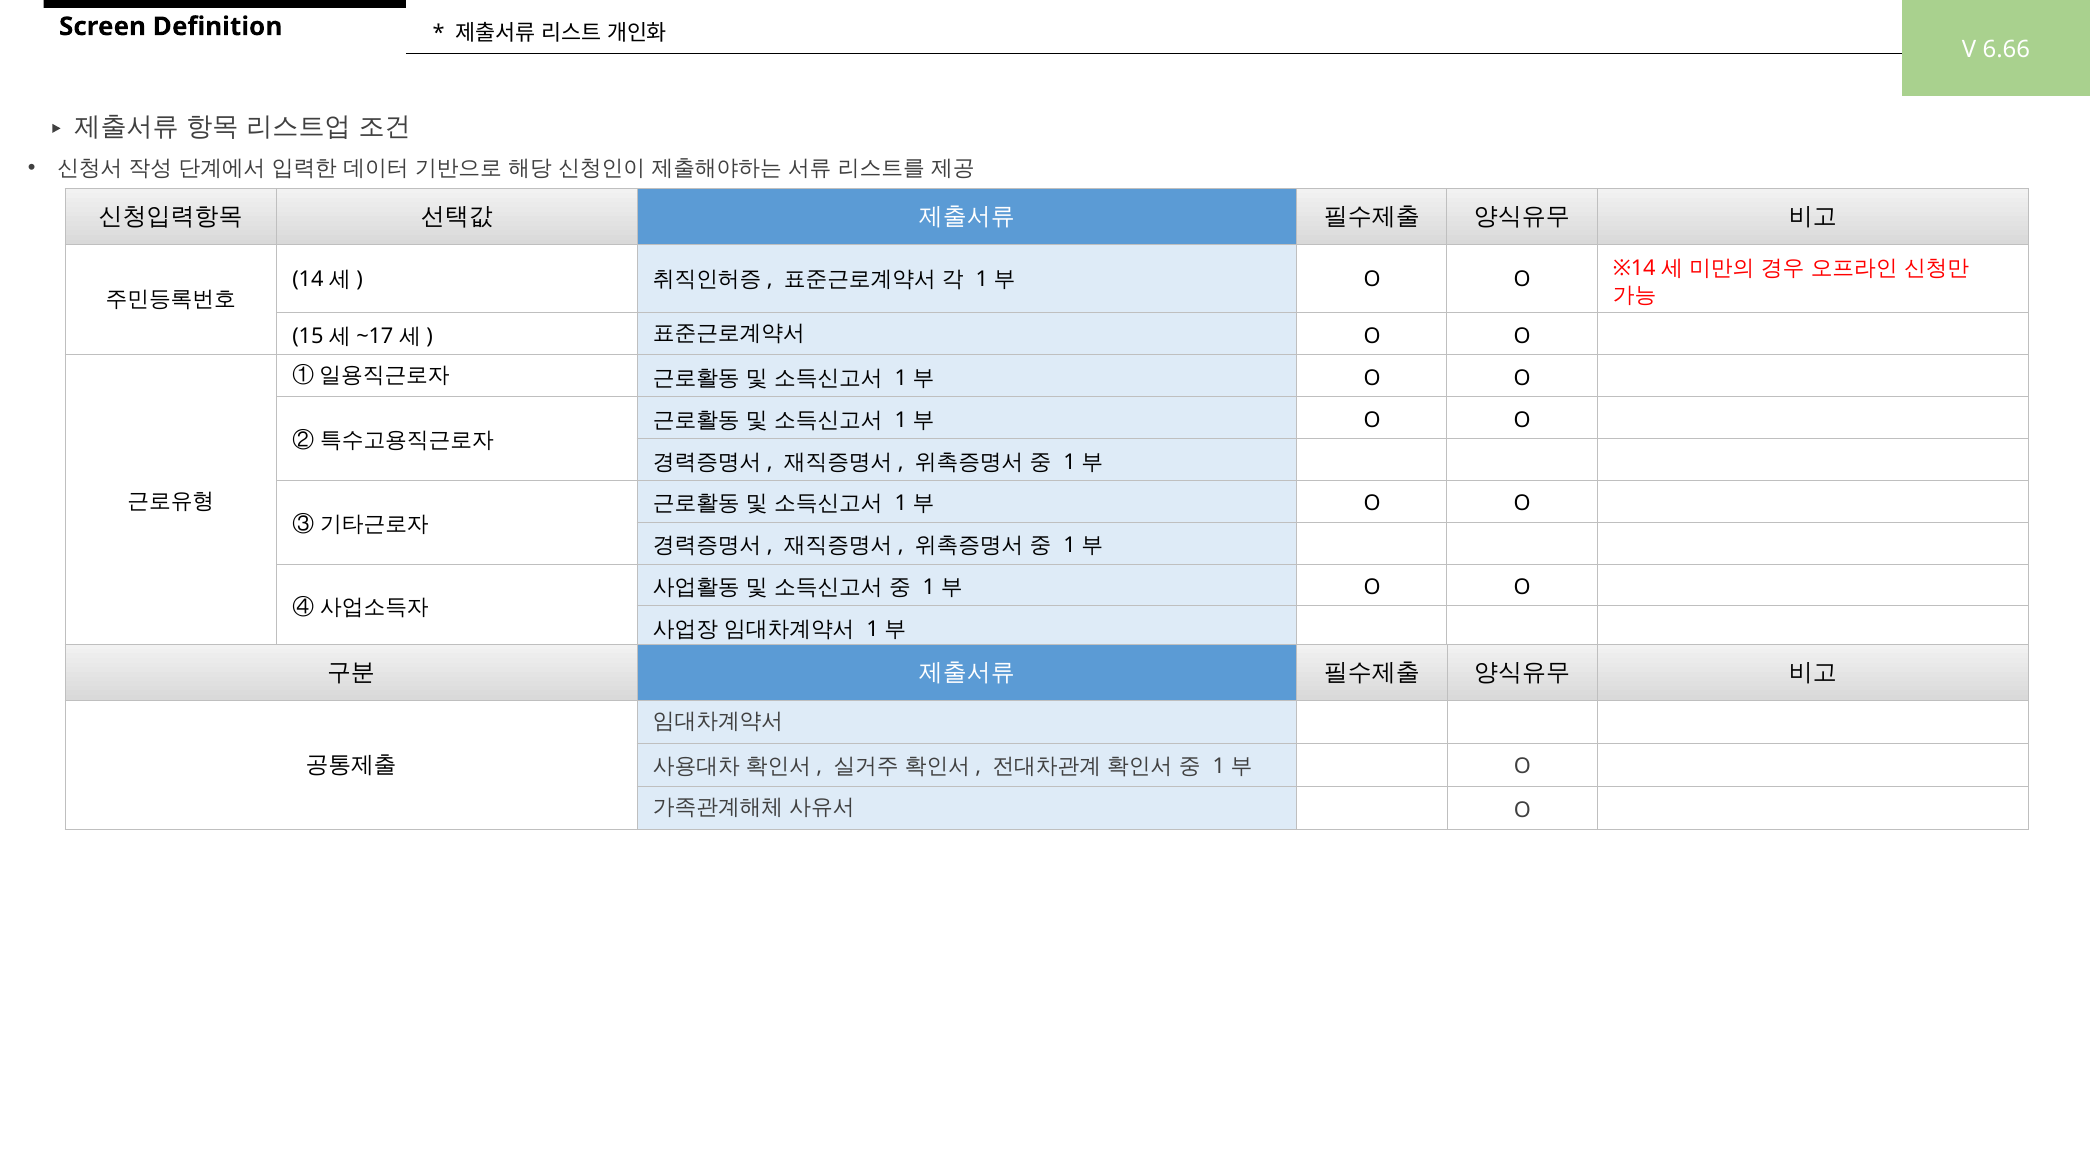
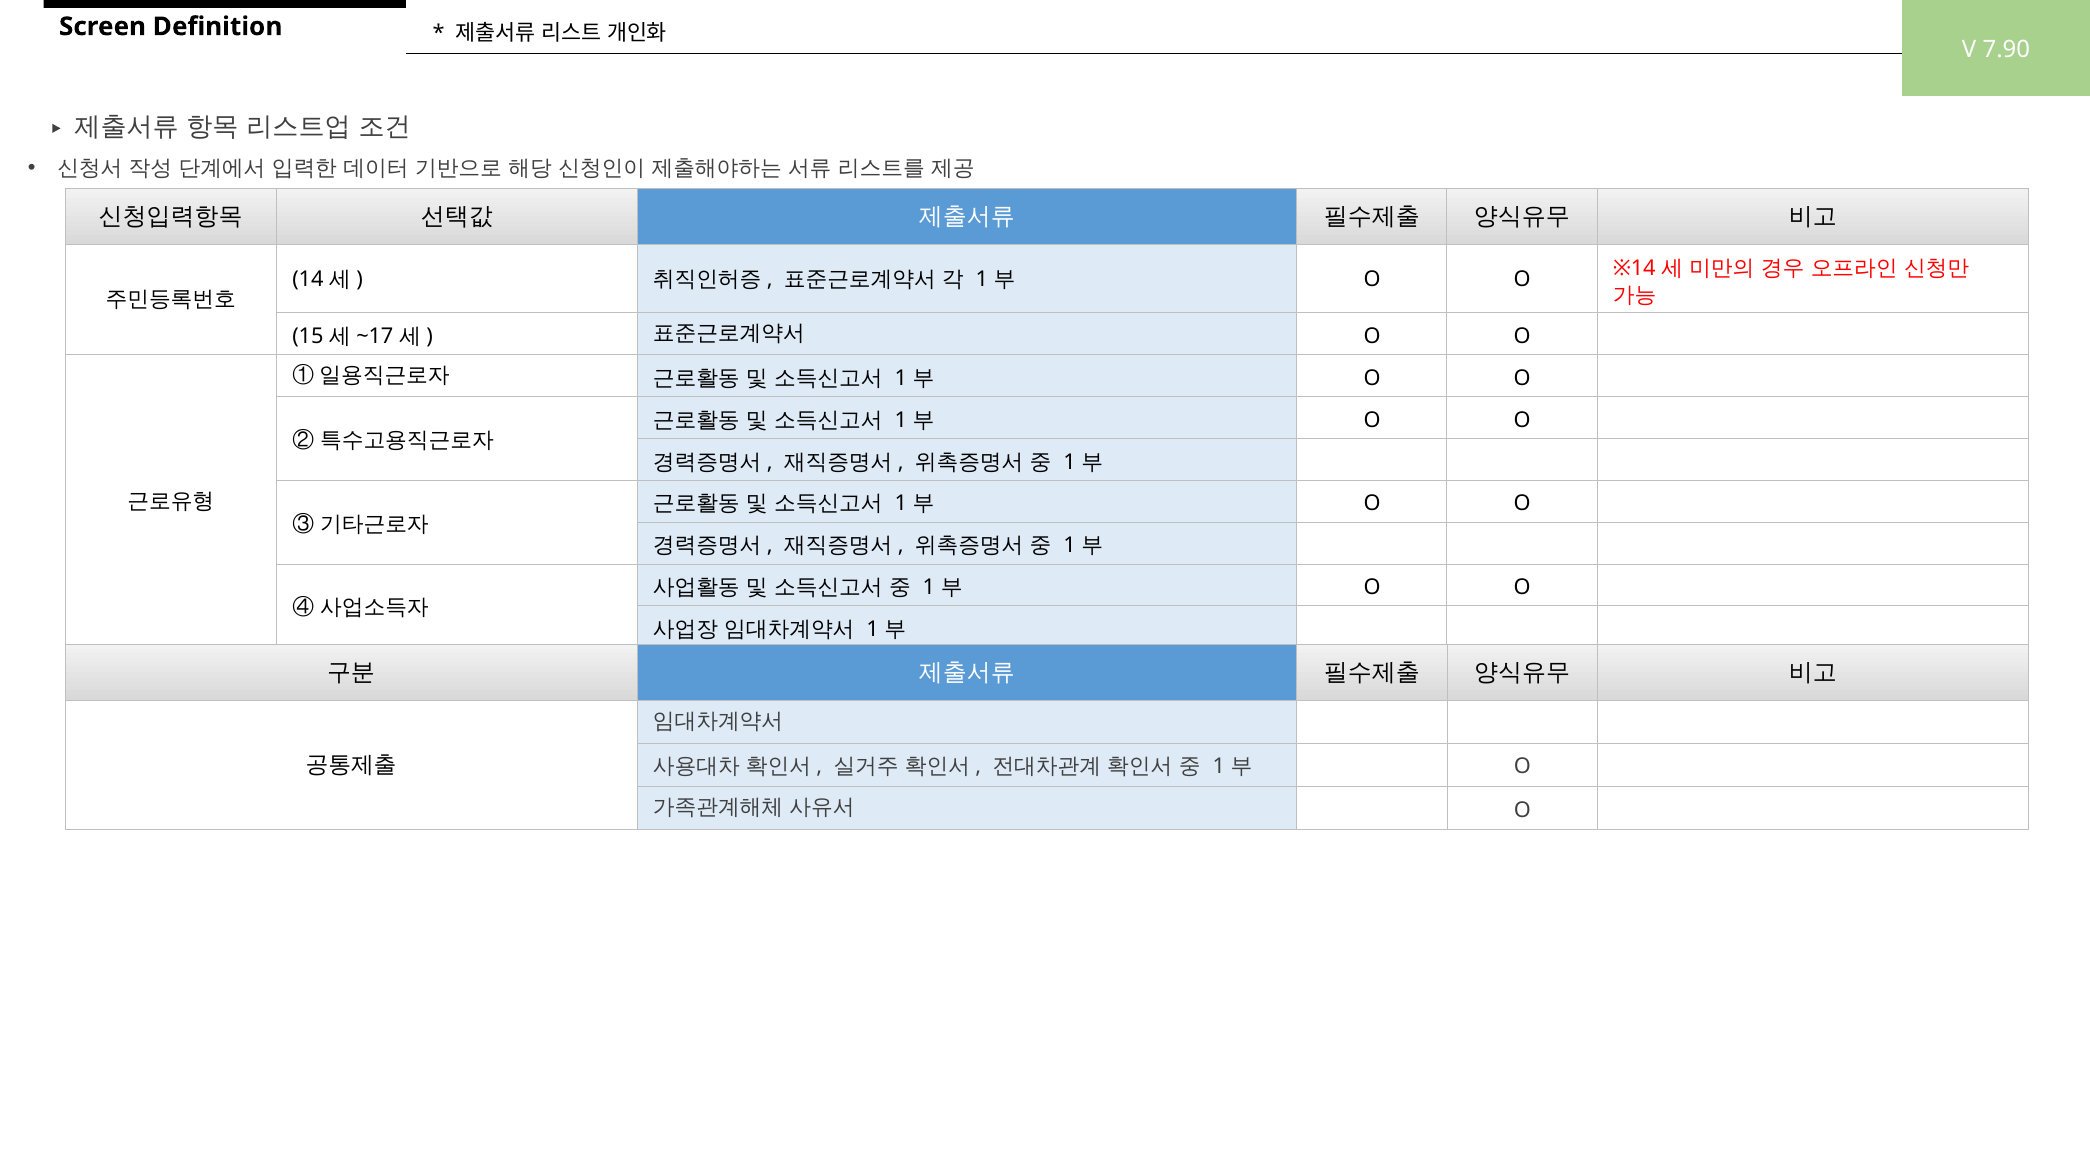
6.66: 6.66 -> 7.90 (2006, 50)
